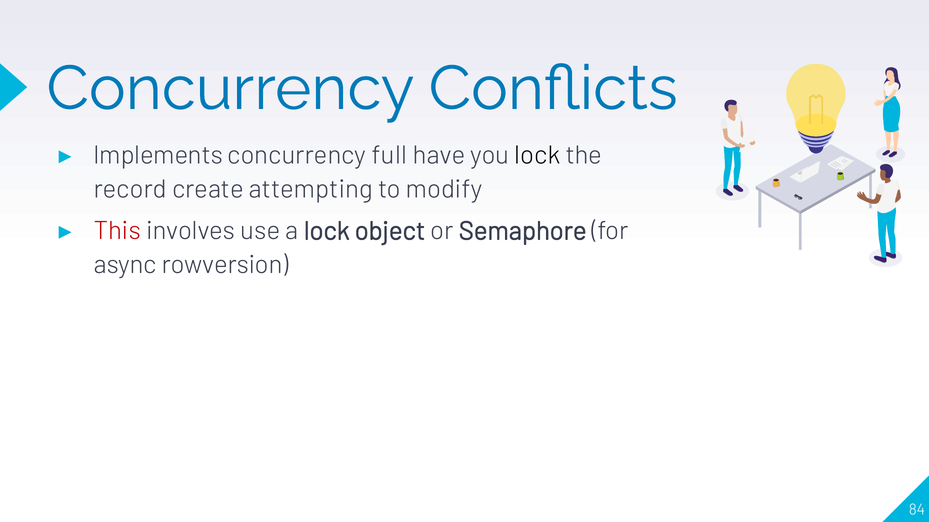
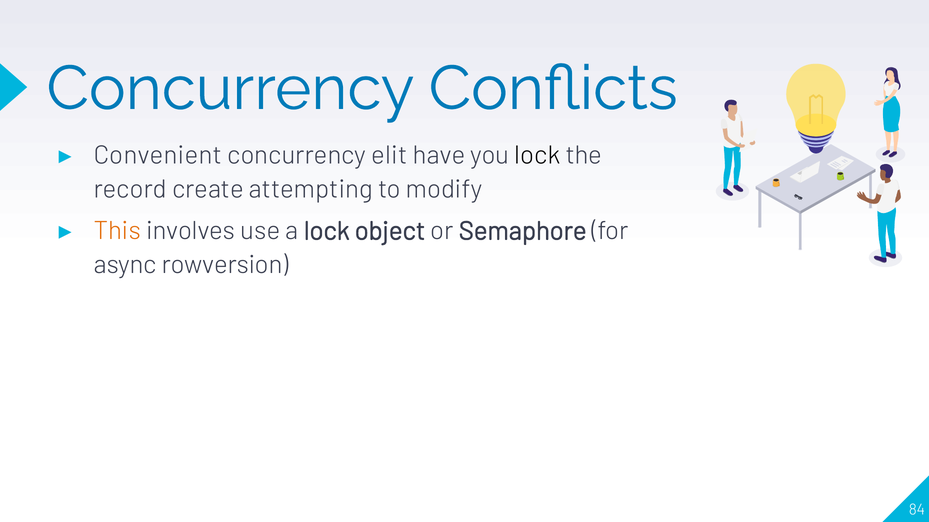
Implements: Implements -> Convenient (158, 155)
full: full -> elit (389, 155)
This colour: red -> orange (117, 231)
